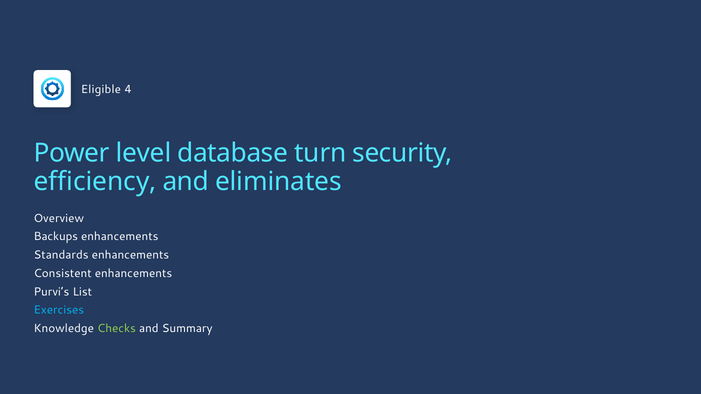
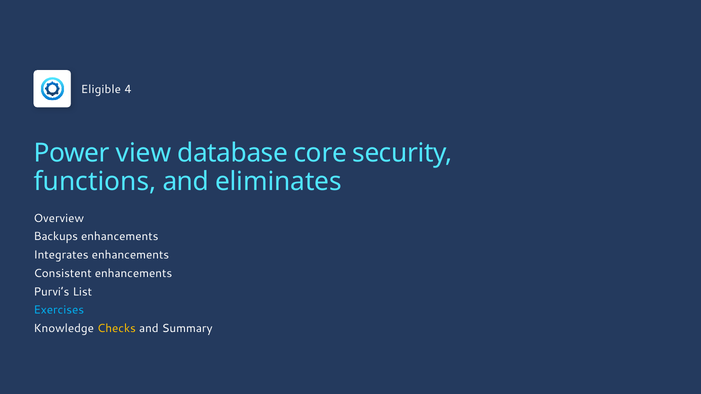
level: level -> view (143, 153)
turn: turn -> core (320, 153)
efficiency: efficiency -> functions (95, 182)
Standards: Standards -> Integrates (61, 255)
Checks colour: light green -> yellow (116, 329)
